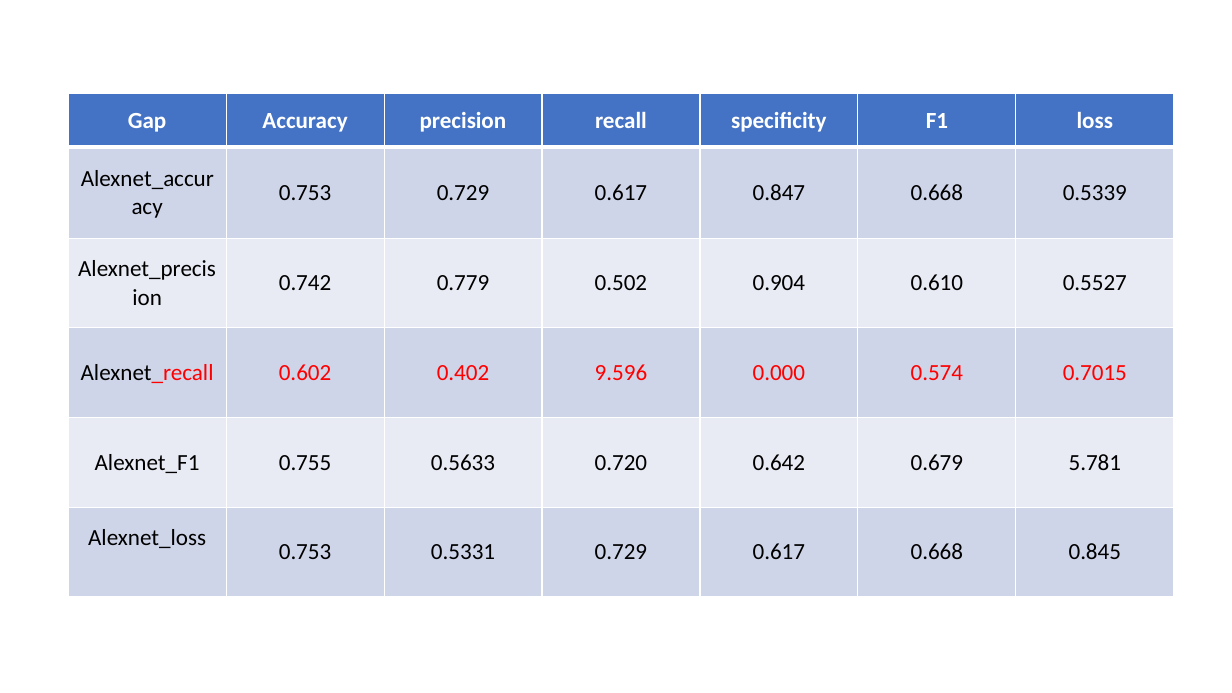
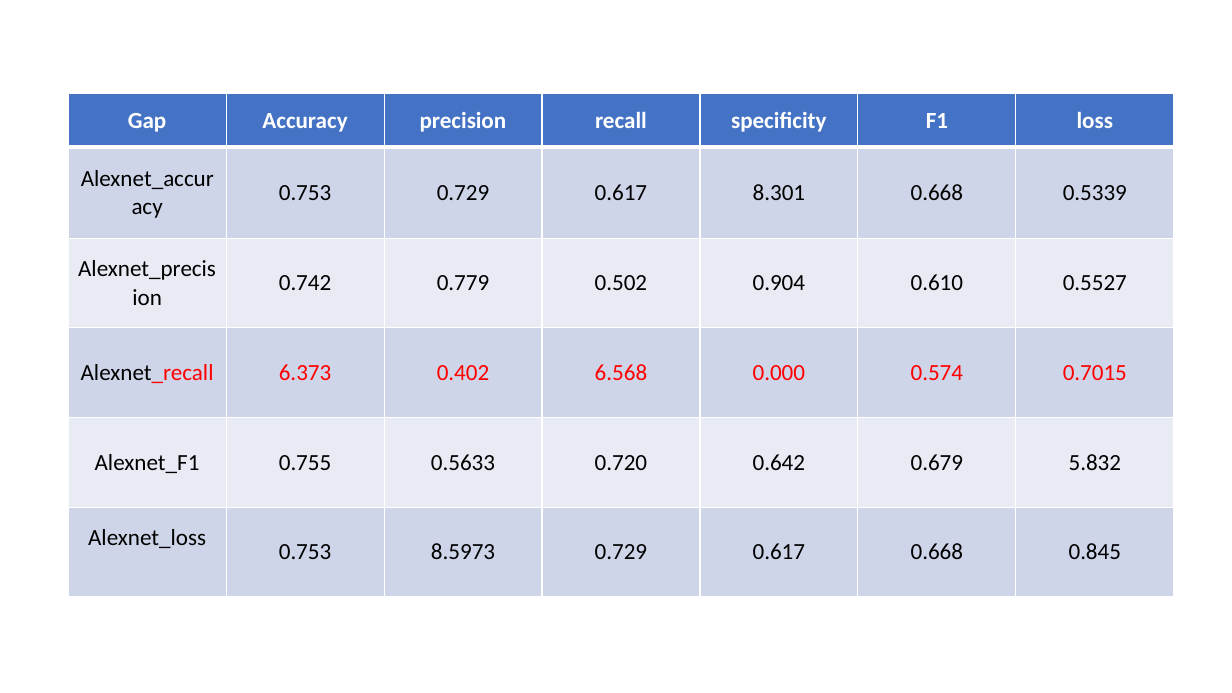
0.847: 0.847 -> 8.301 (779, 193)
0.602: 0.602 -> 6.373 (305, 373)
9.596: 9.596 -> 6.568 (621, 373)
5.781: 5.781 -> 5.832 (1095, 463)
0.5331: 0.5331 -> 8.5973 (463, 552)
